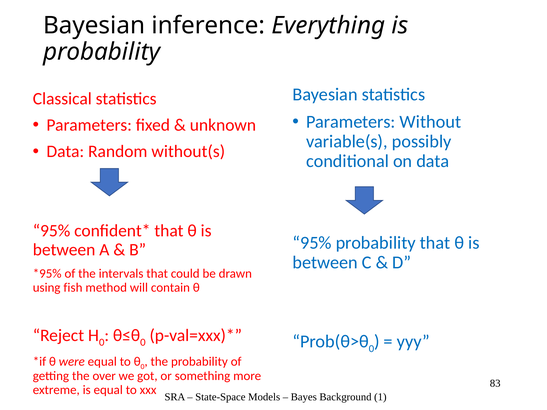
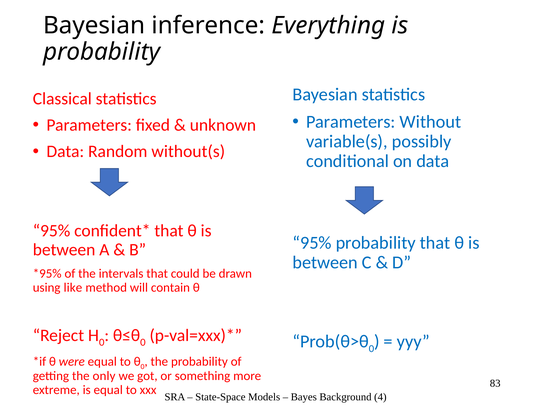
fish: fish -> like (73, 288)
over: over -> only (104, 376)
1: 1 -> 4 (380, 397)
